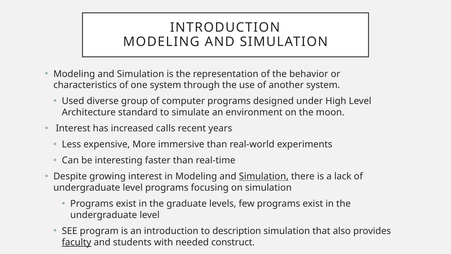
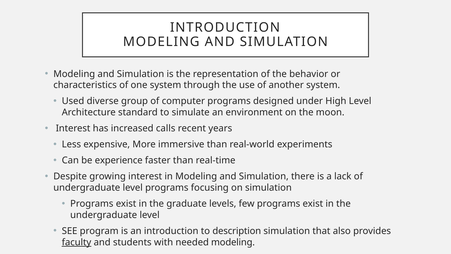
interesting: interesting -> experience (119, 160)
Simulation underline: present -> none (264, 176)
needed construct: construct -> modeling (233, 242)
